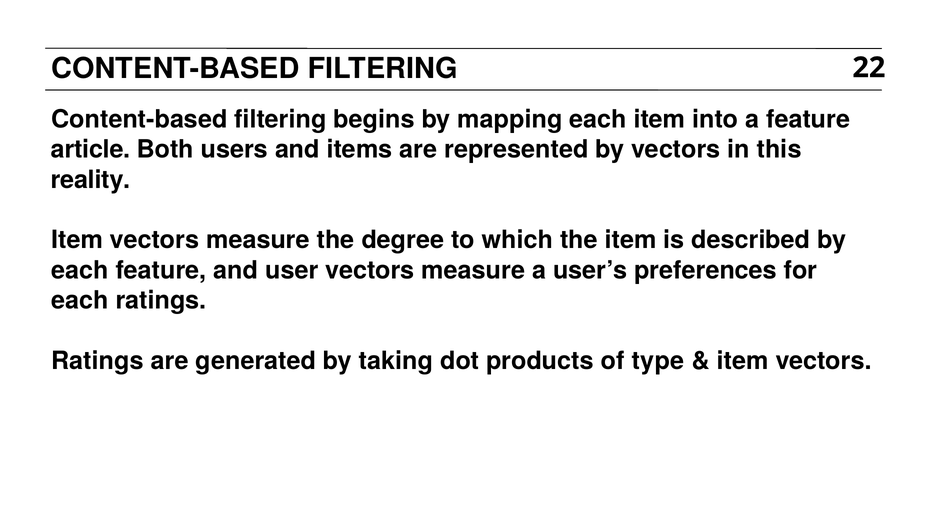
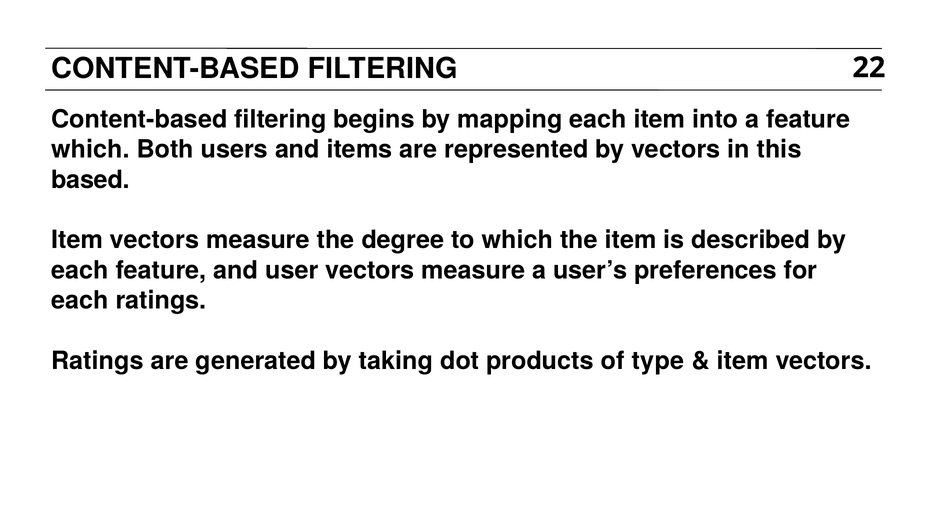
article: article -> which (90, 149)
reality: reality -> based (91, 180)
